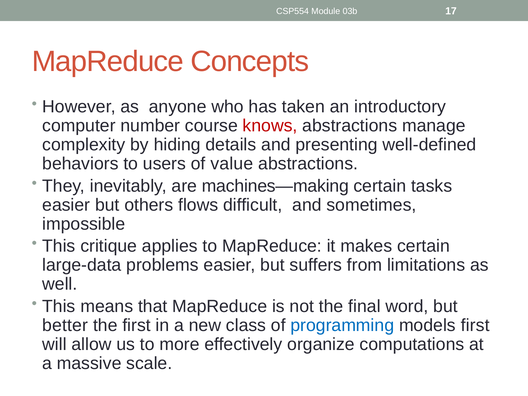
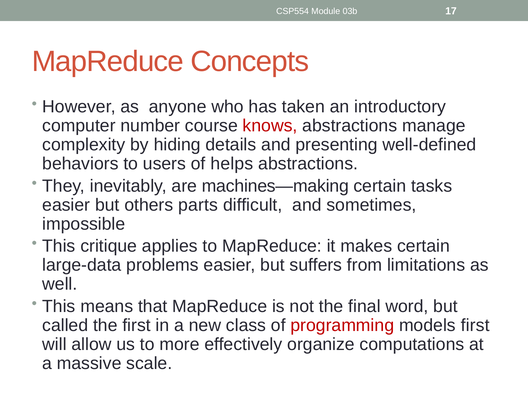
value: value -> helps (232, 164)
flows: flows -> parts (198, 205)
better: better -> called (65, 325)
programming colour: blue -> red (342, 325)
